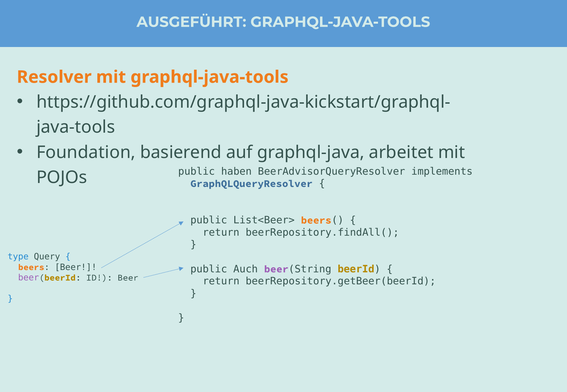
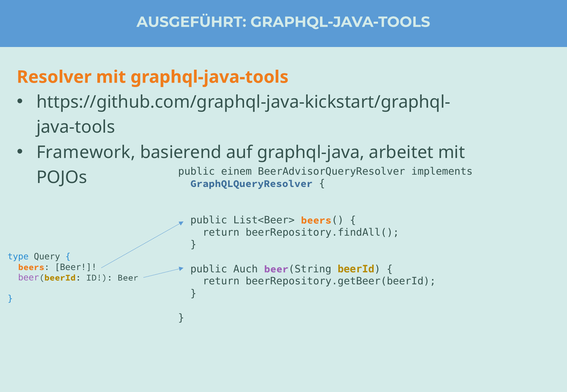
Foundation: Foundation -> Framework (86, 153)
haben: haben -> einem (236, 172)
